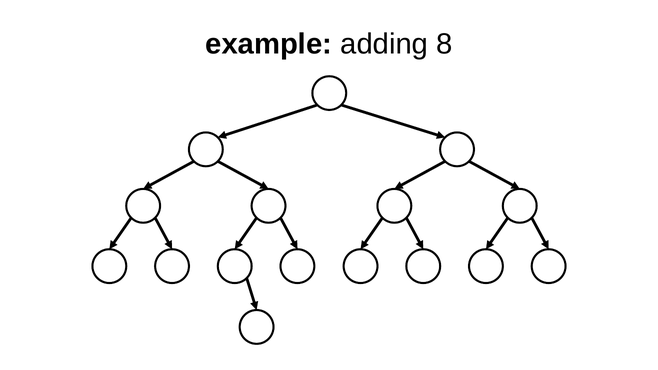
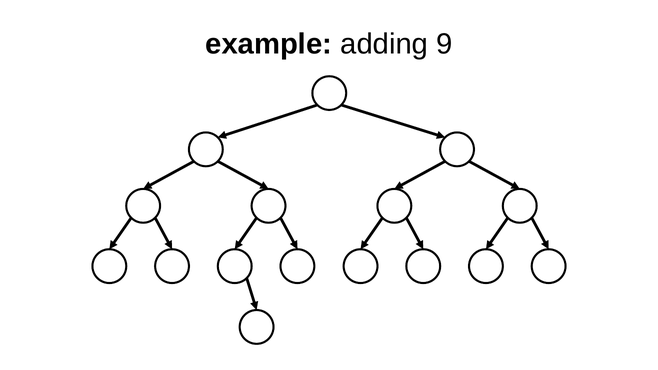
adding 8: 8 -> 9 (444, 44)
